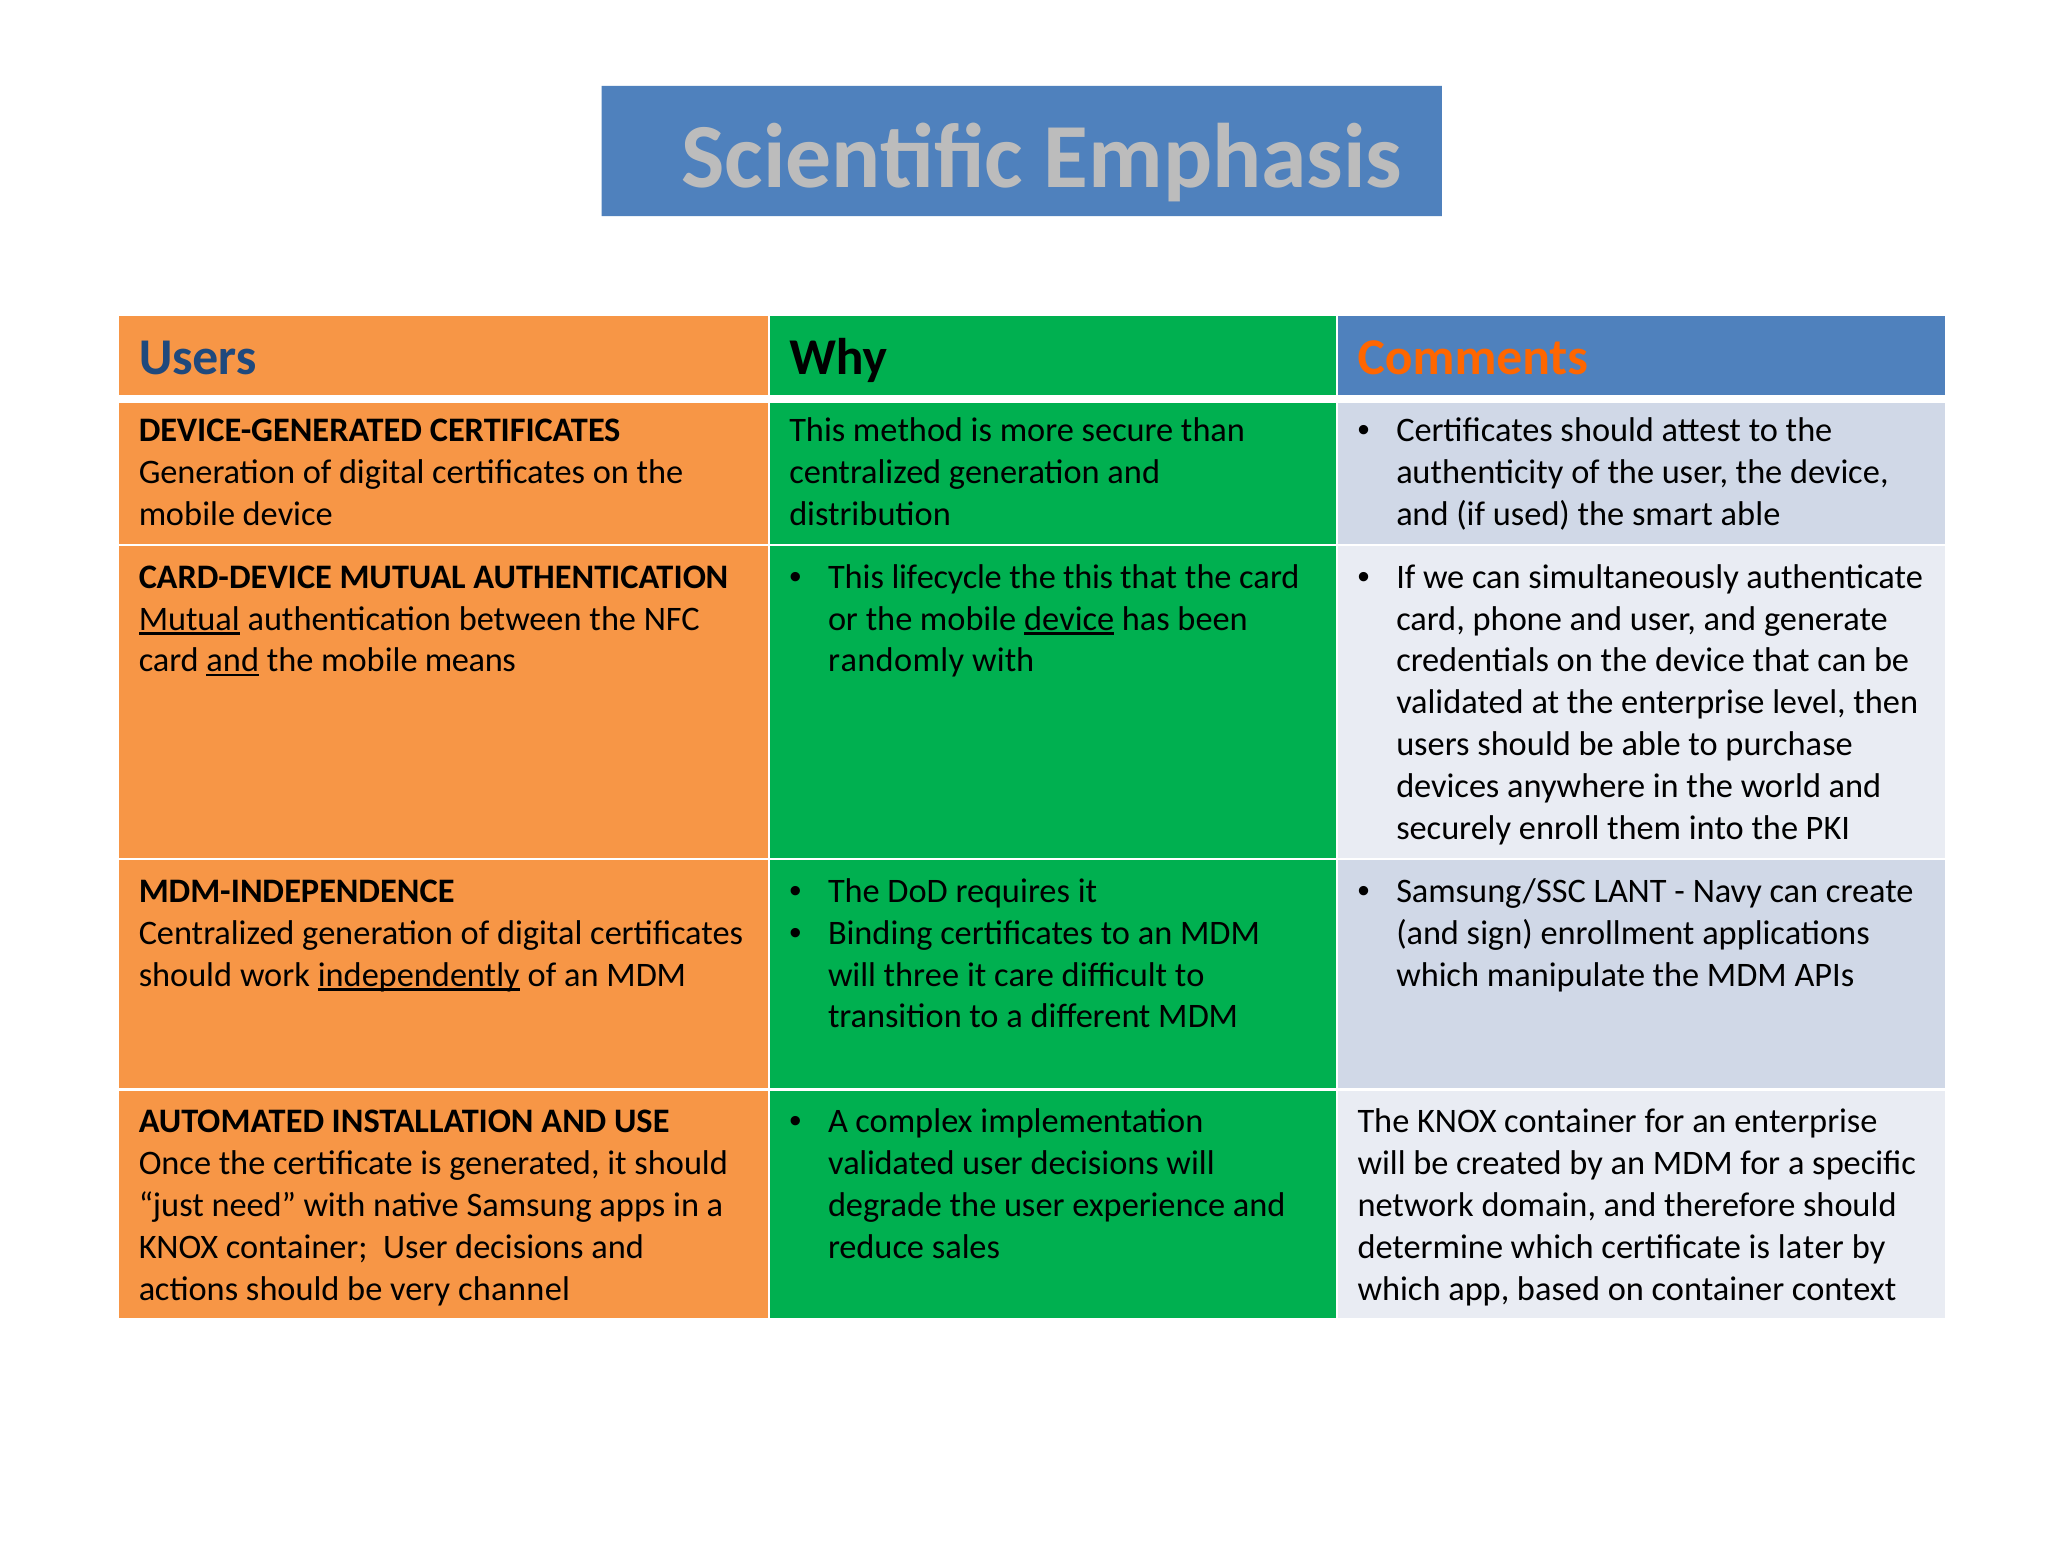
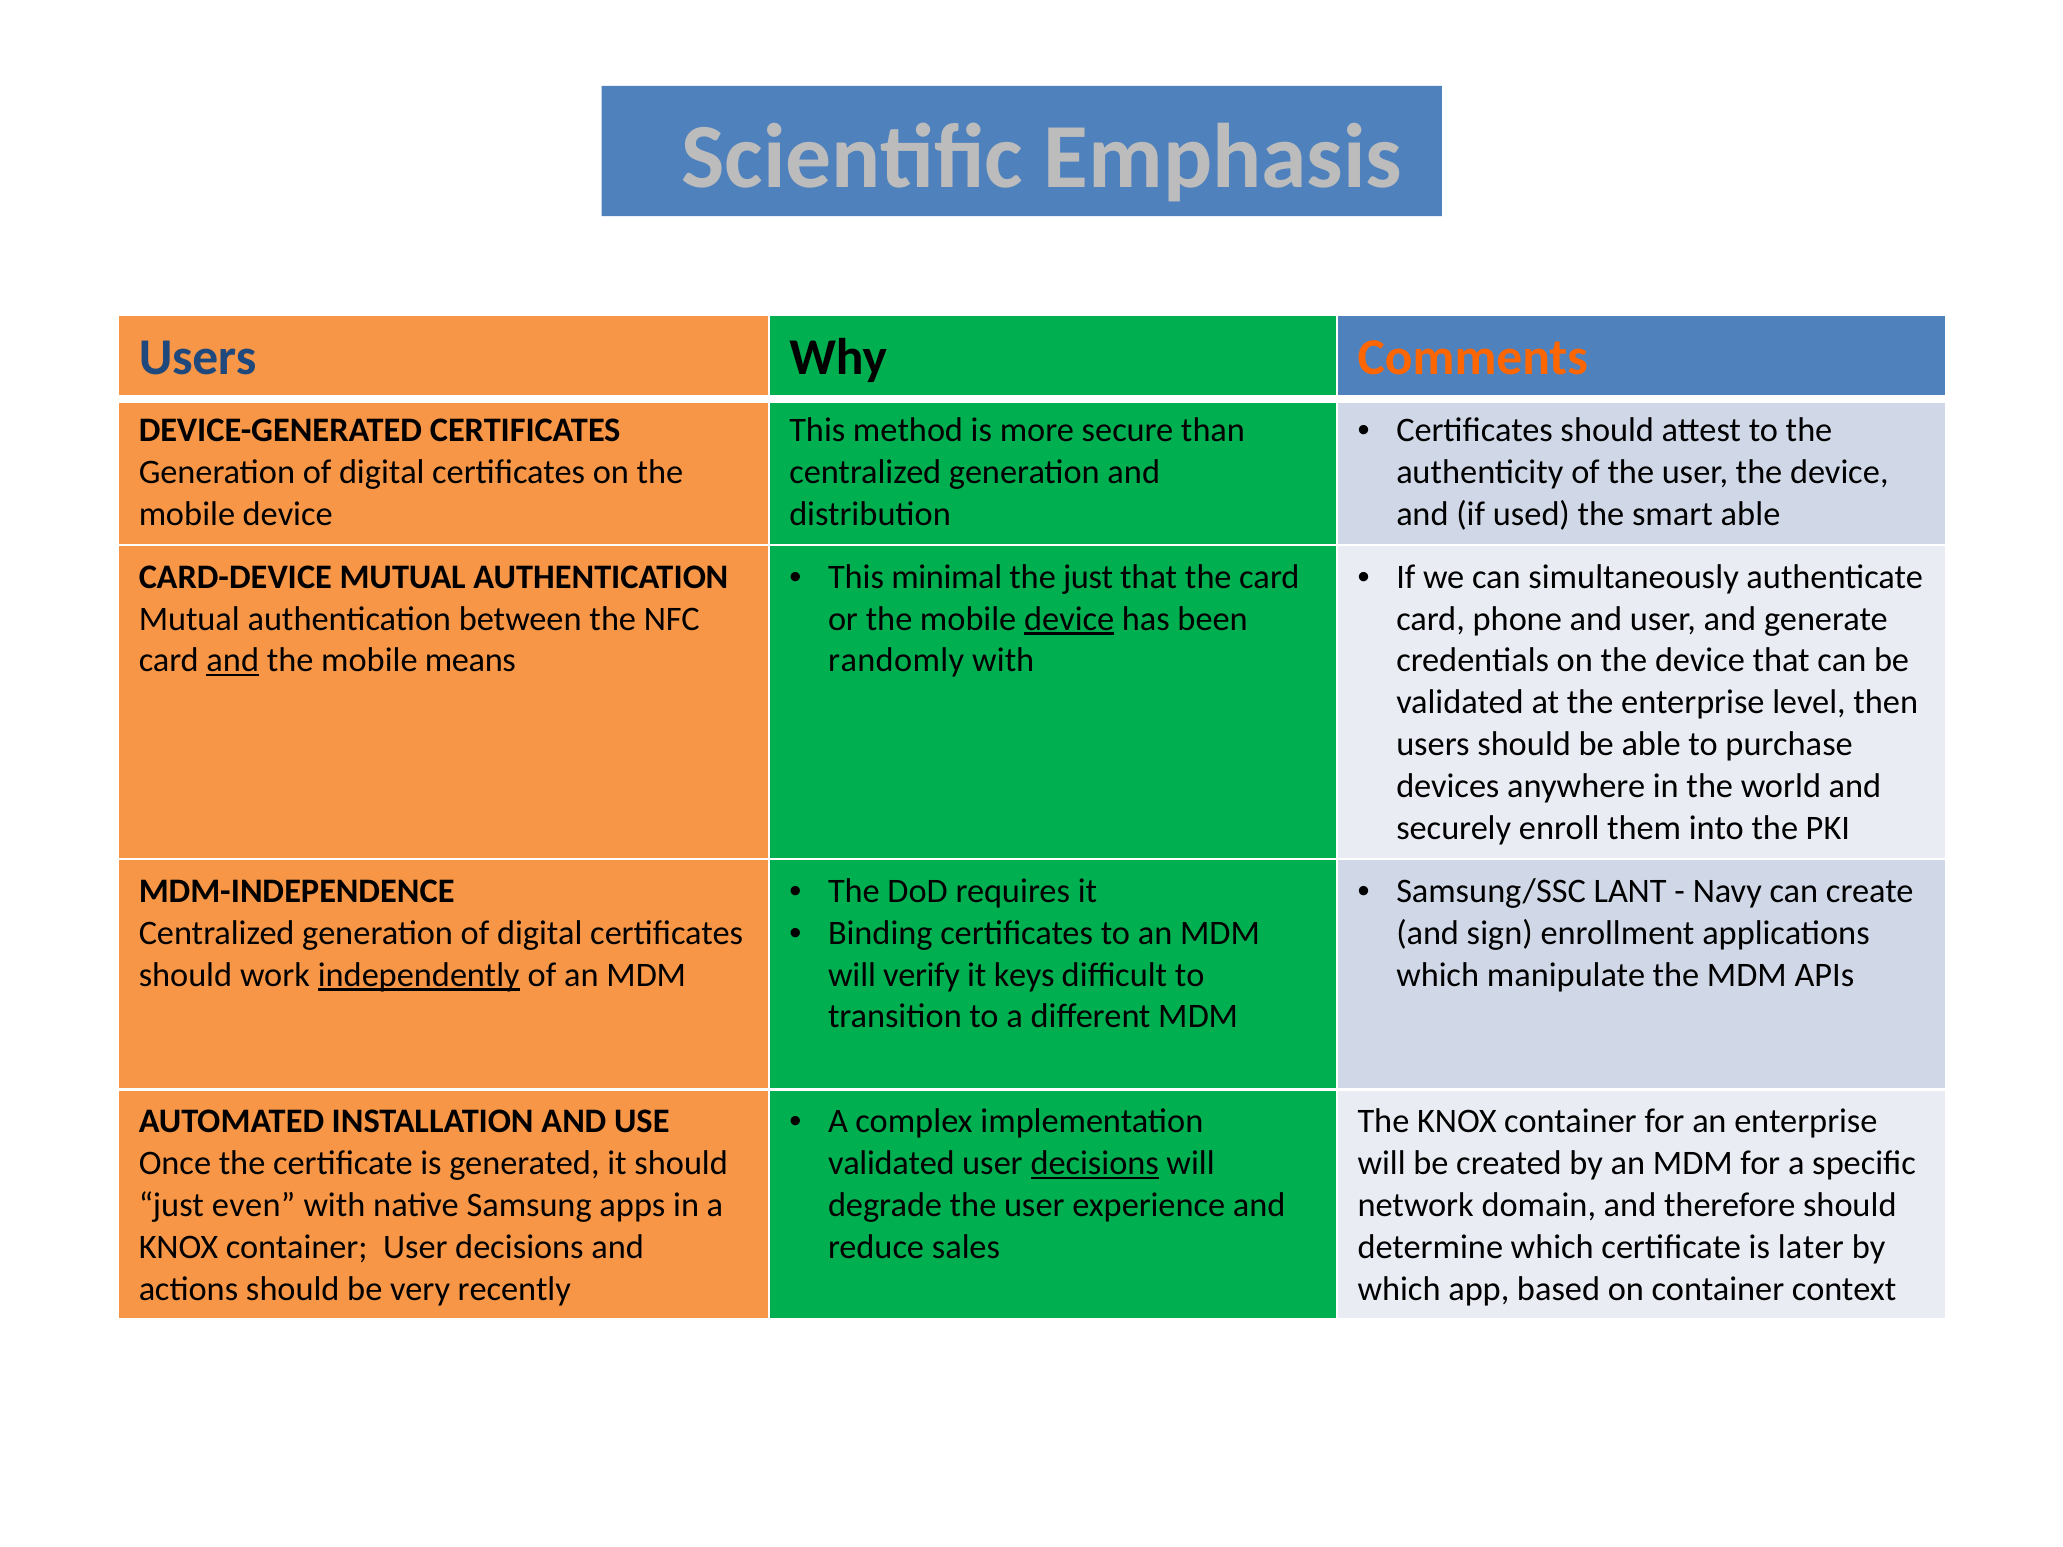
lifecycle: lifecycle -> minimal (947, 577)
the this: this -> just (1088, 577)
Mutual underline: present -> none (189, 619)
three: three -> verify (922, 975)
care: care -> keys (1024, 975)
decisions underline: none -> present (1095, 1163)
need: need -> even (254, 1205)
channel: channel -> recently (514, 1289)
